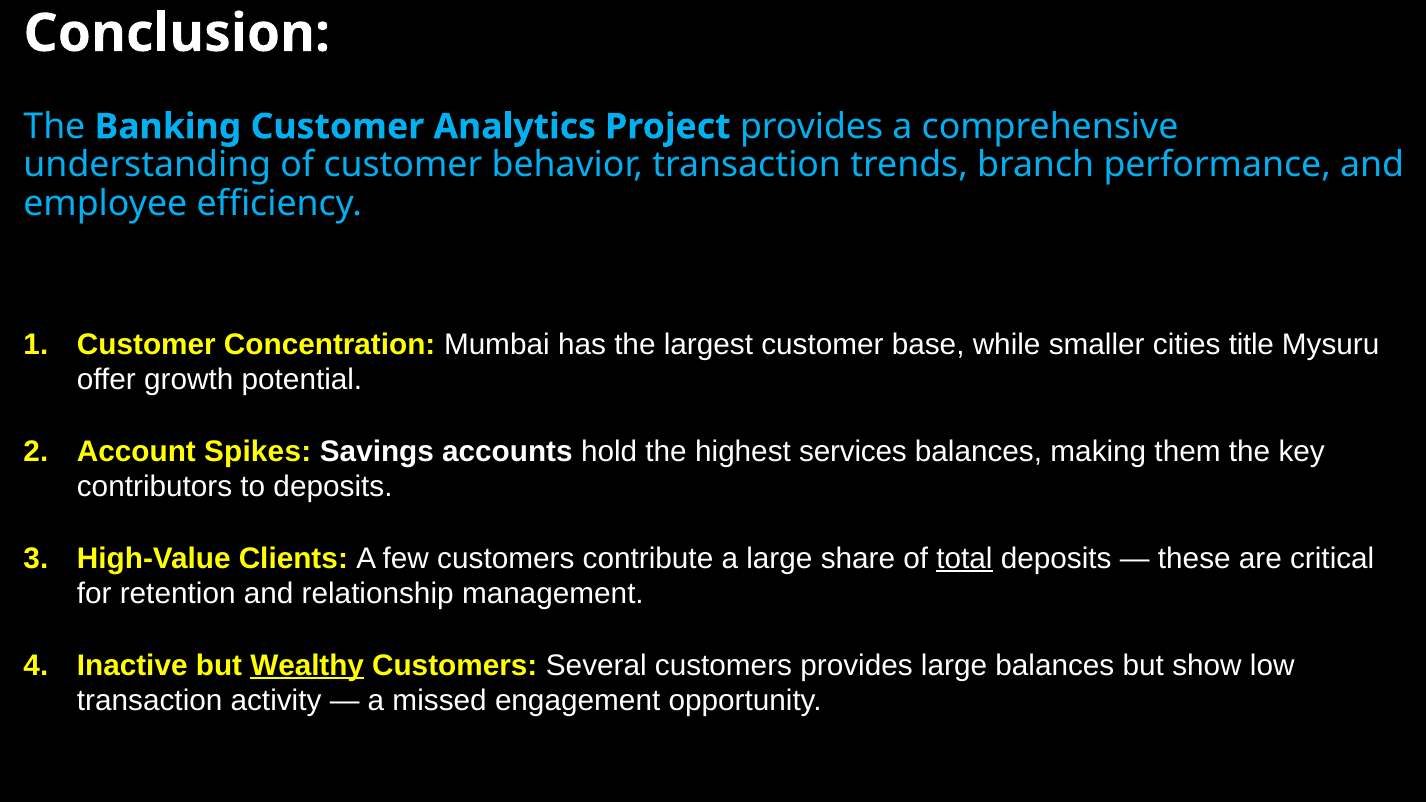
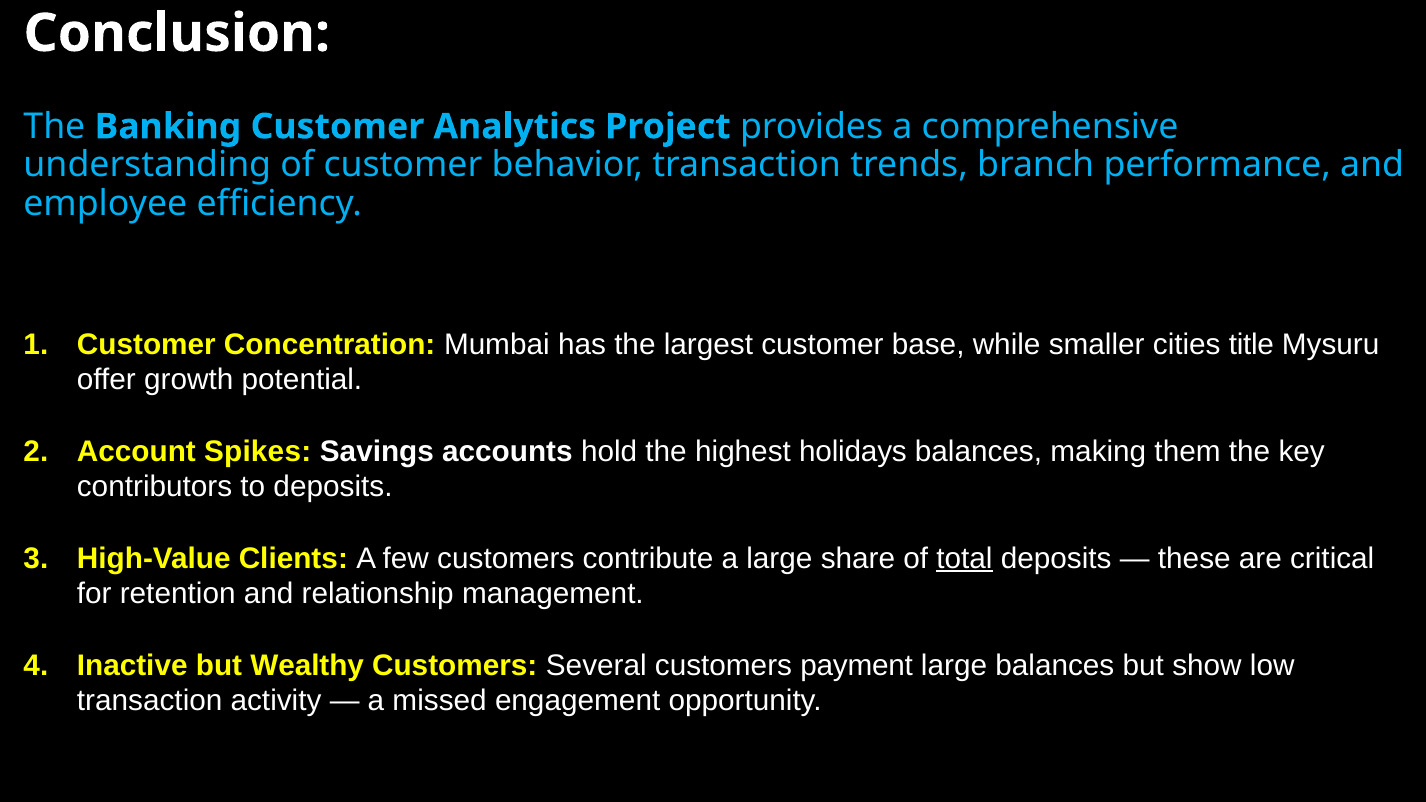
services: services -> holidays (853, 451)
Wealthy underline: present -> none (307, 665)
customers provides: provides -> payment (857, 665)
